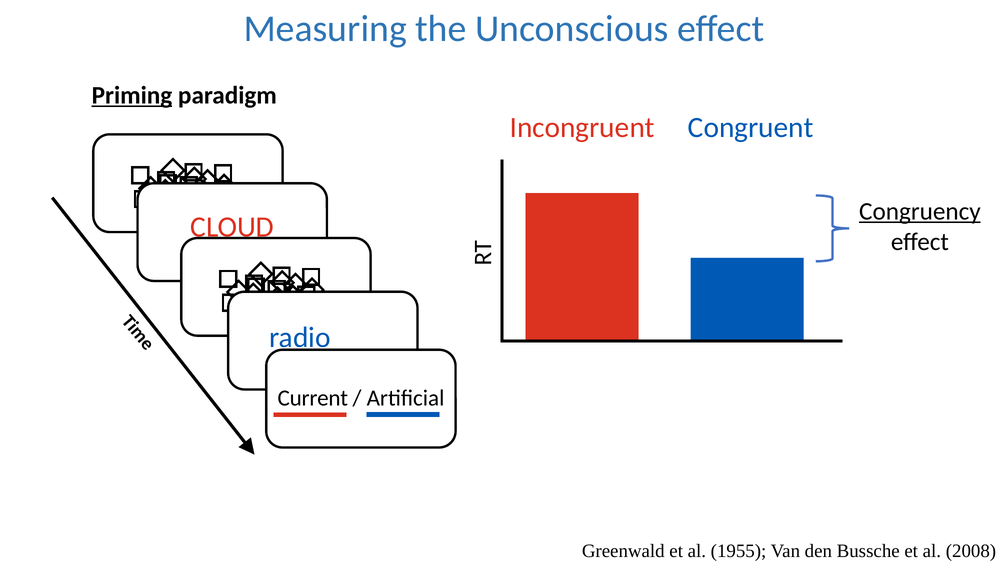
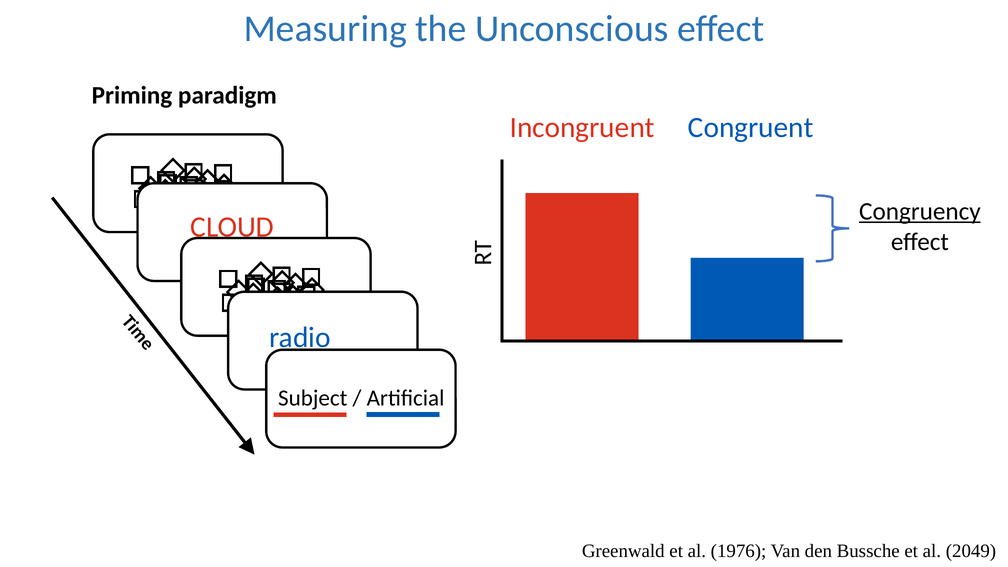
Priming underline: present -> none (132, 95)
Current: Current -> Subject (313, 398)
1955: 1955 -> 1976 (739, 551)
2008: 2008 -> 2049 (971, 551)
